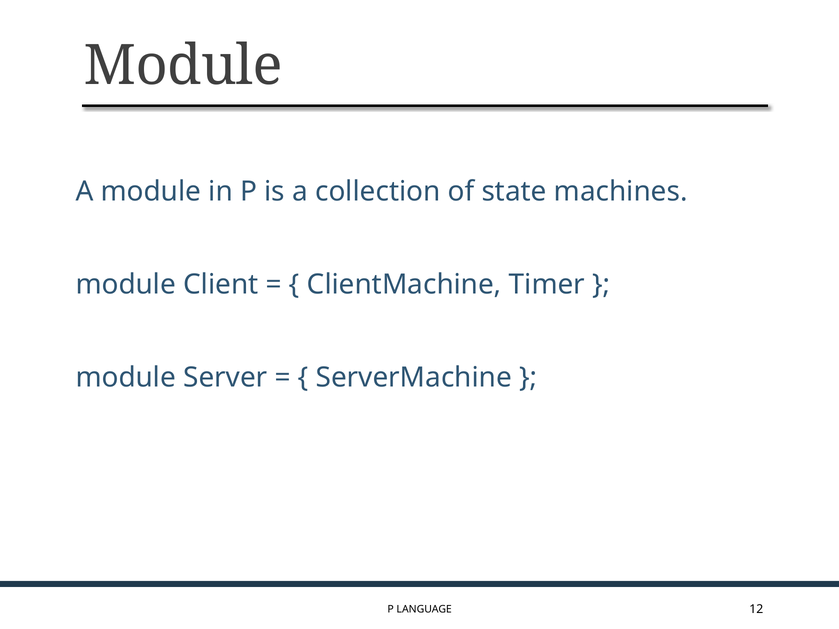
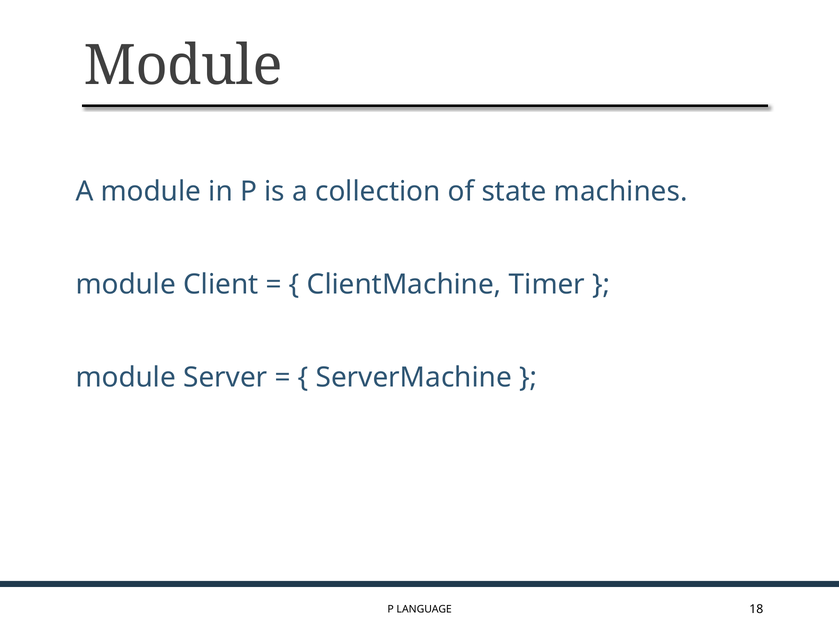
12: 12 -> 18 (756, 609)
